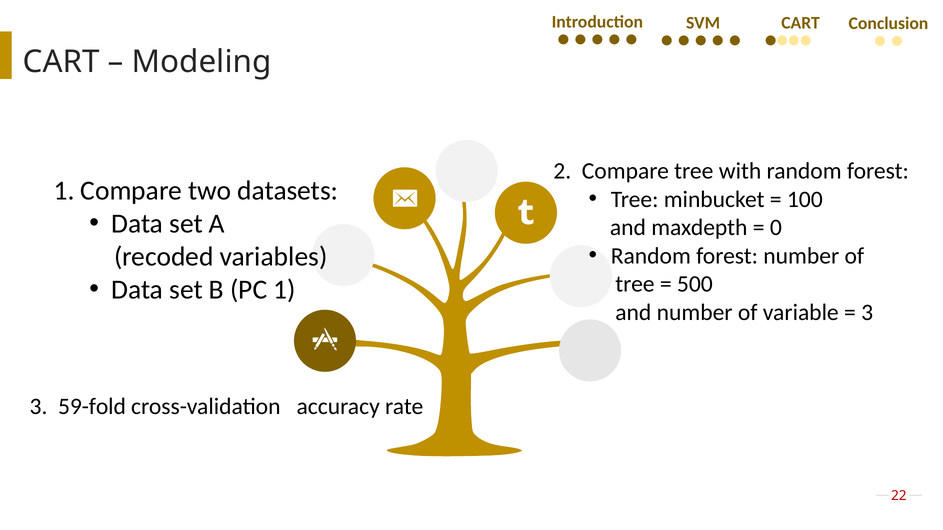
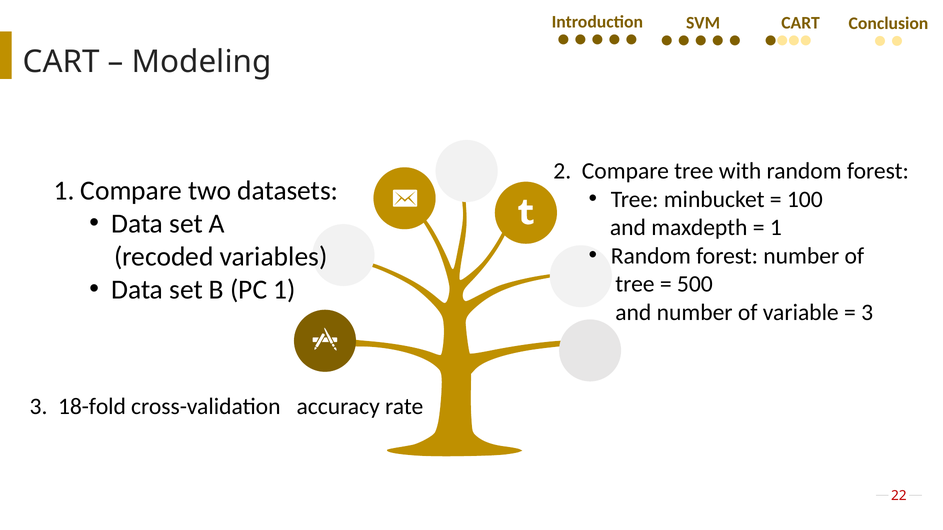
0: 0 -> 1 (776, 228)
59-fold: 59-fold -> 18-fold (92, 407)
